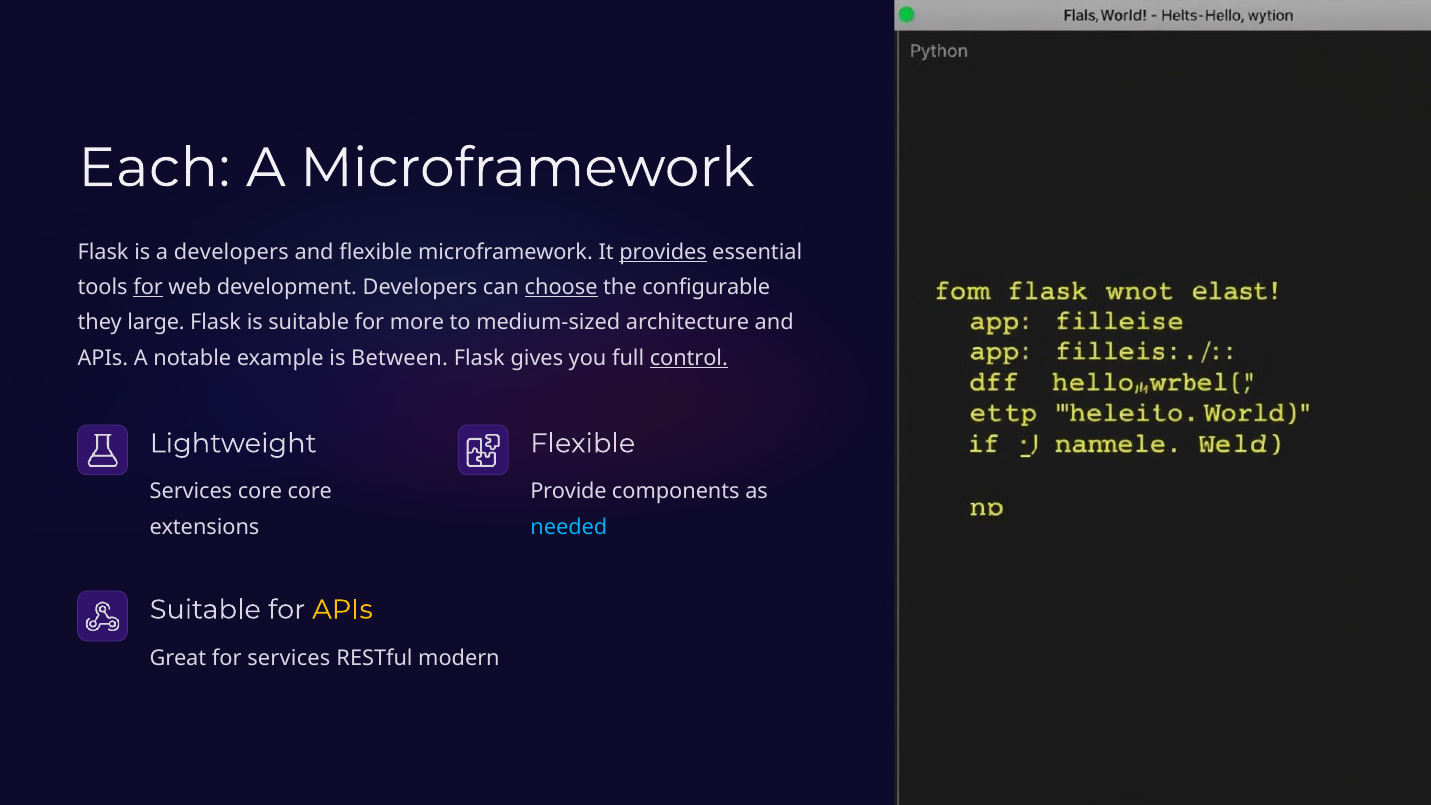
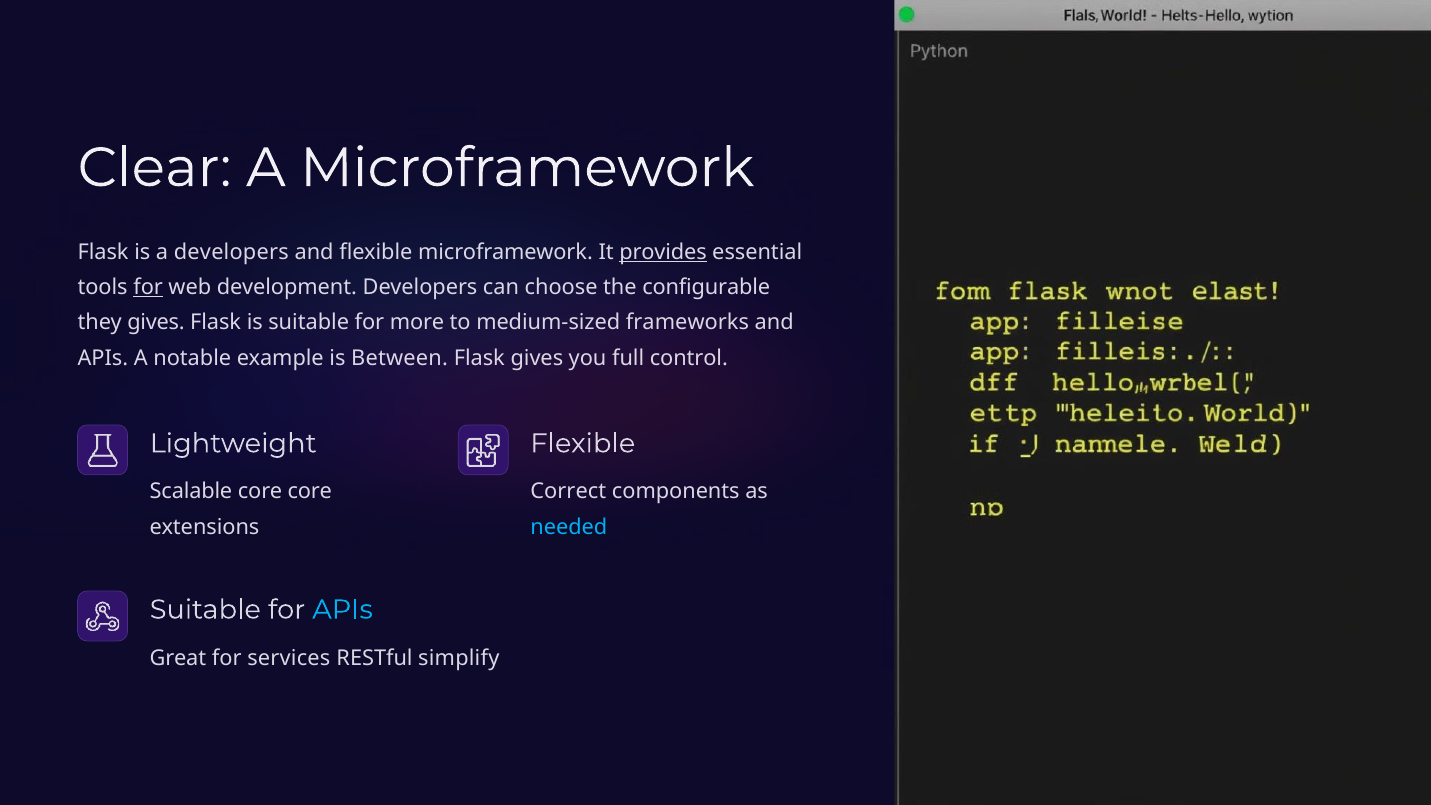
Each: Each -> Clear (155, 168)
choose underline: present -> none (561, 287)
they large: large -> gives (156, 323)
architecture: architecture -> frameworks (687, 323)
control underline: present -> none (689, 358)
Services: Services -> Scalable (191, 492)
Provide: Provide -> Correct (568, 492)
APIs colour: yellow -> light blue (343, 610)
modern: modern -> simplify (459, 658)
